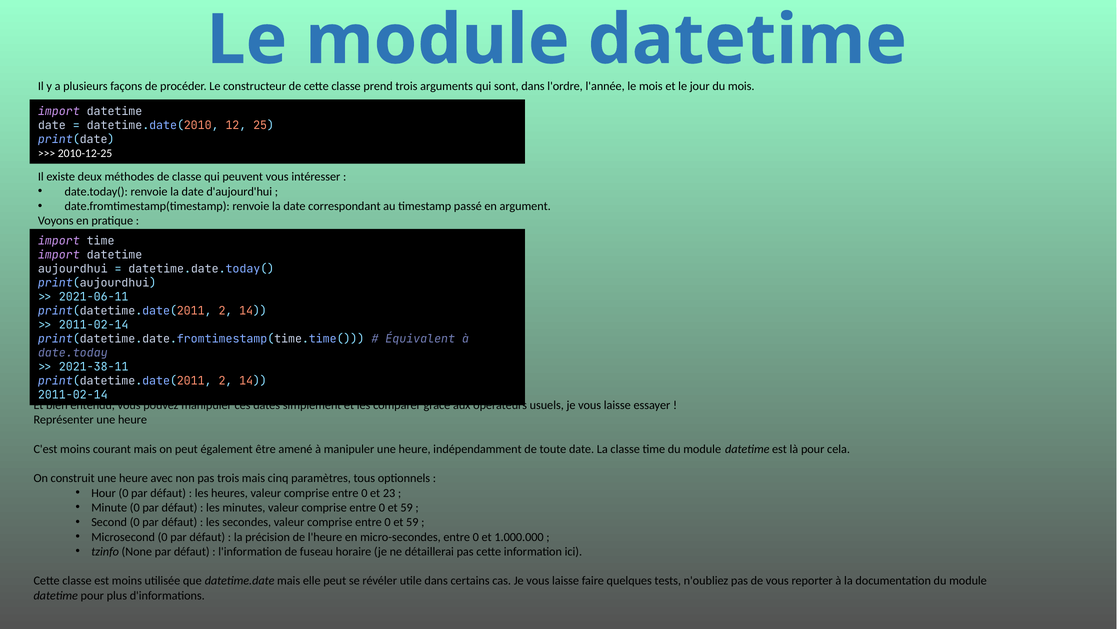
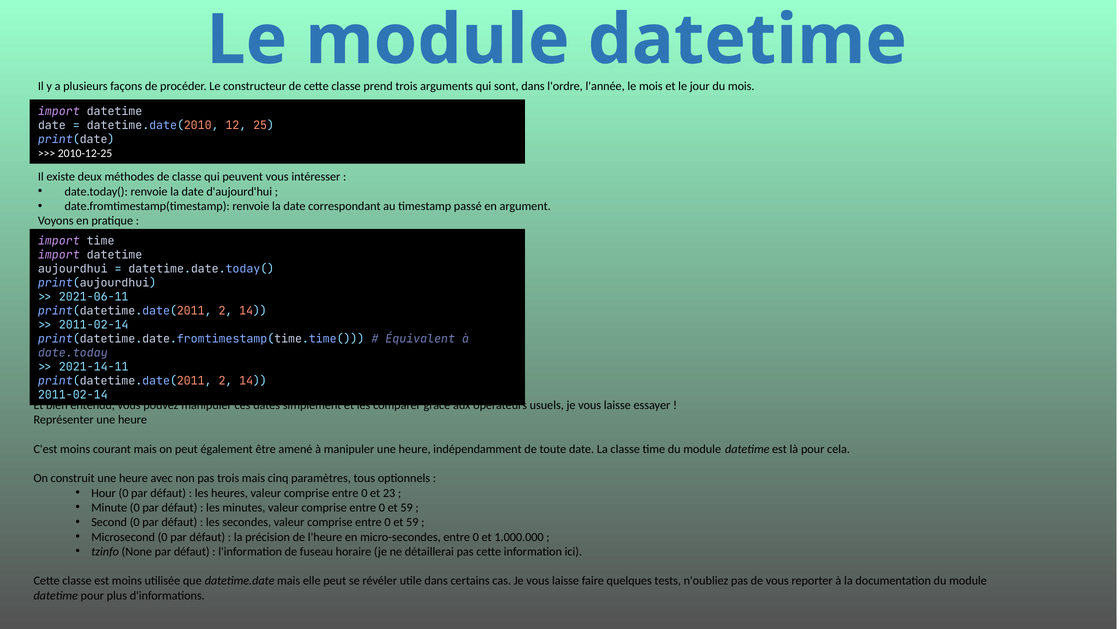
2021-38-11: 2021-38-11 -> 2021-14-11 (94, 367)
